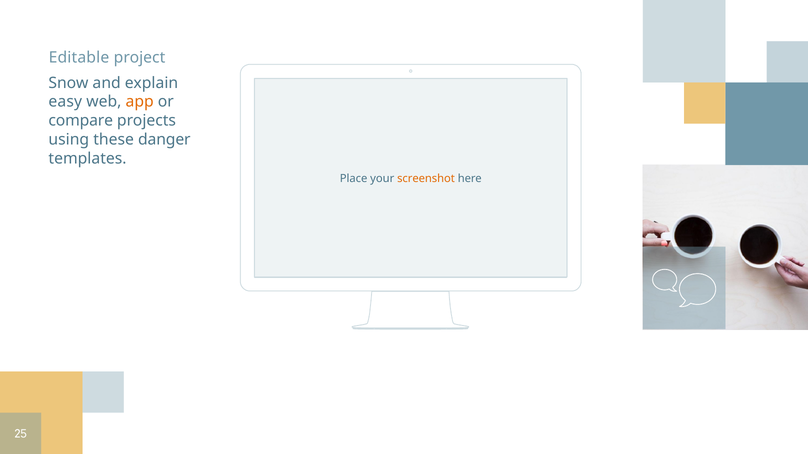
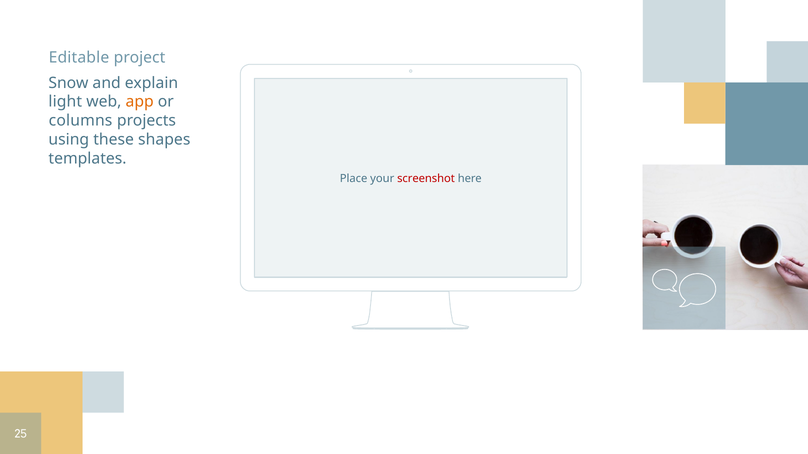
easy: easy -> light (65, 102)
compare: compare -> columns (81, 121)
danger: danger -> shapes (164, 140)
screenshot colour: orange -> red (426, 179)
